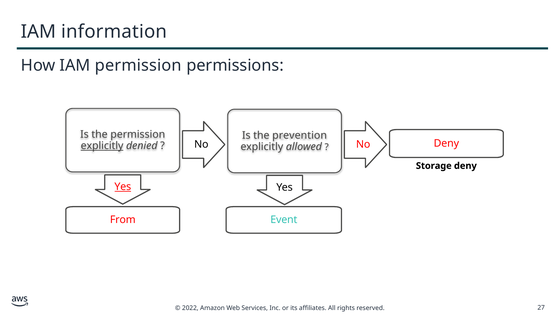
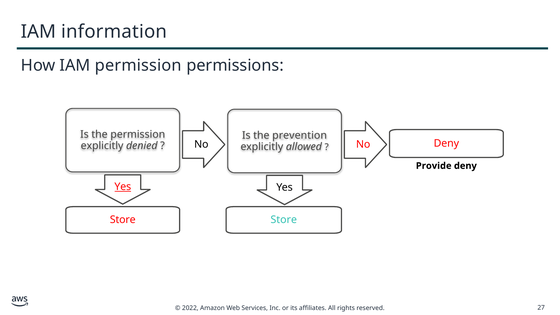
explicitly underline: present -> none (102, 146)
Storage: Storage -> Provide (434, 166)
From: From -> Store (123, 220)
Event: Event -> Store (284, 220)
